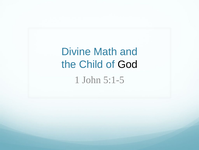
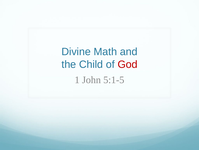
God colour: black -> red (128, 64)
